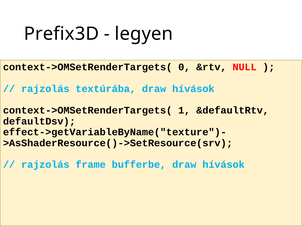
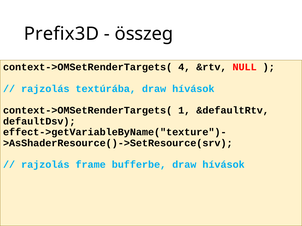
legyen: legyen -> összeg (144, 34)
0: 0 -> 4 (184, 67)
